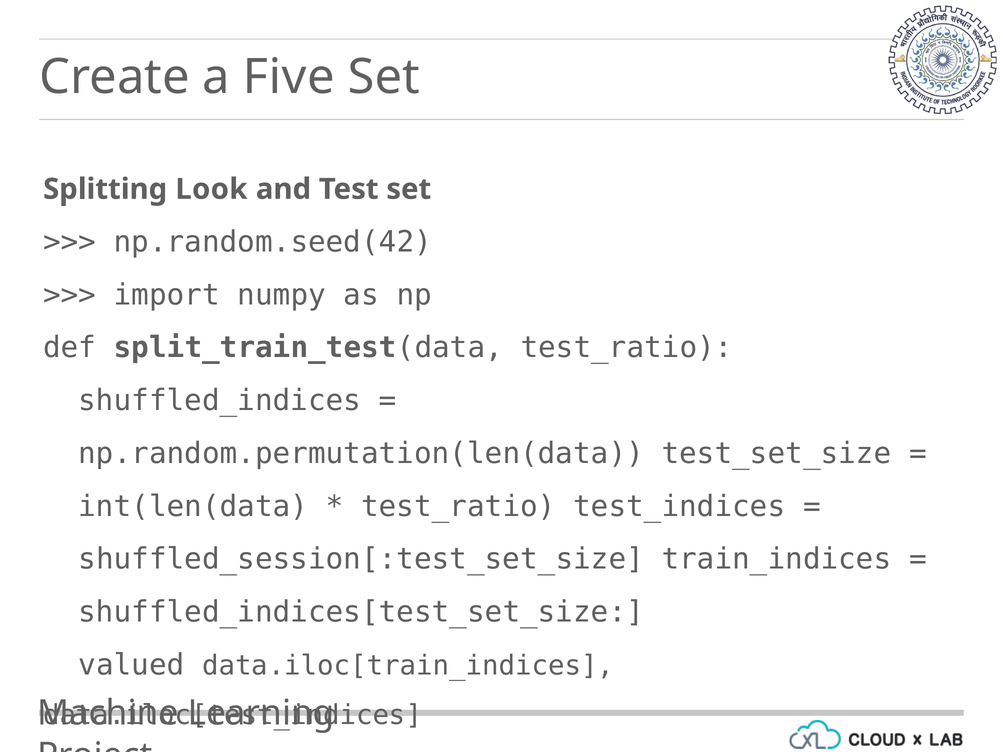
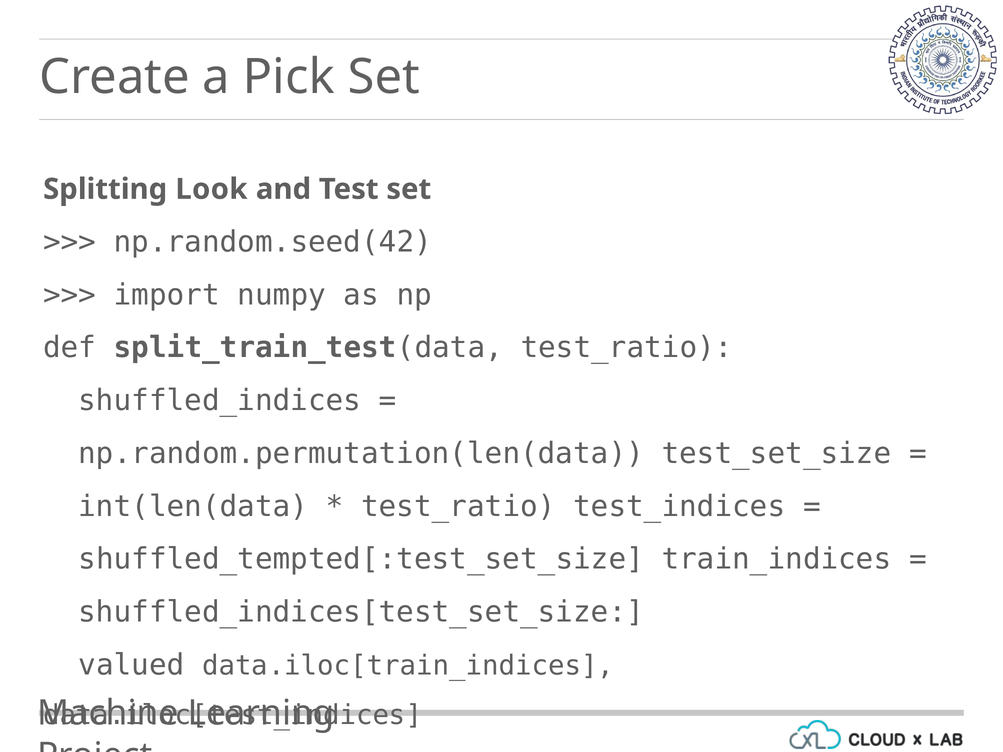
Five: Five -> Pick (289, 77)
shuffled_session[:test_set_size: shuffled_session[:test_set_size -> shuffled_tempted[:test_set_size (361, 559)
